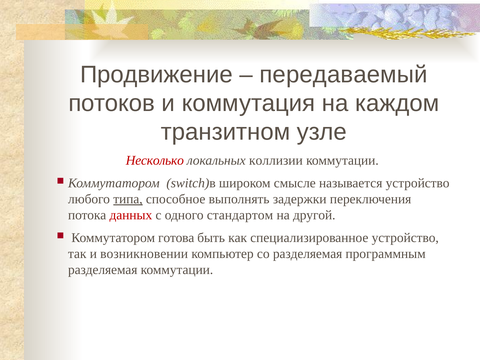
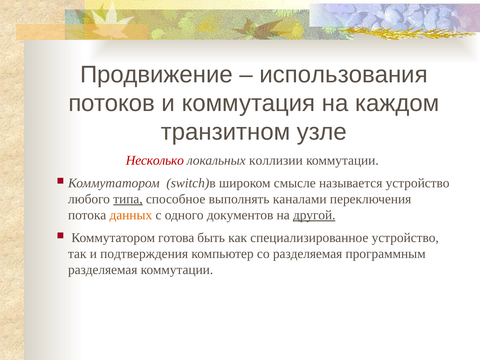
передаваемый: передаваемый -> использования (344, 74)
задержки: задержки -> каналами (300, 199)
данных colour: red -> orange (131, 215)
стандартом: стандартом -> документов (240, 215)
другой underline: none -> present (314, 215)
возникновении: возникновении -> подтверждения (144, 254)
